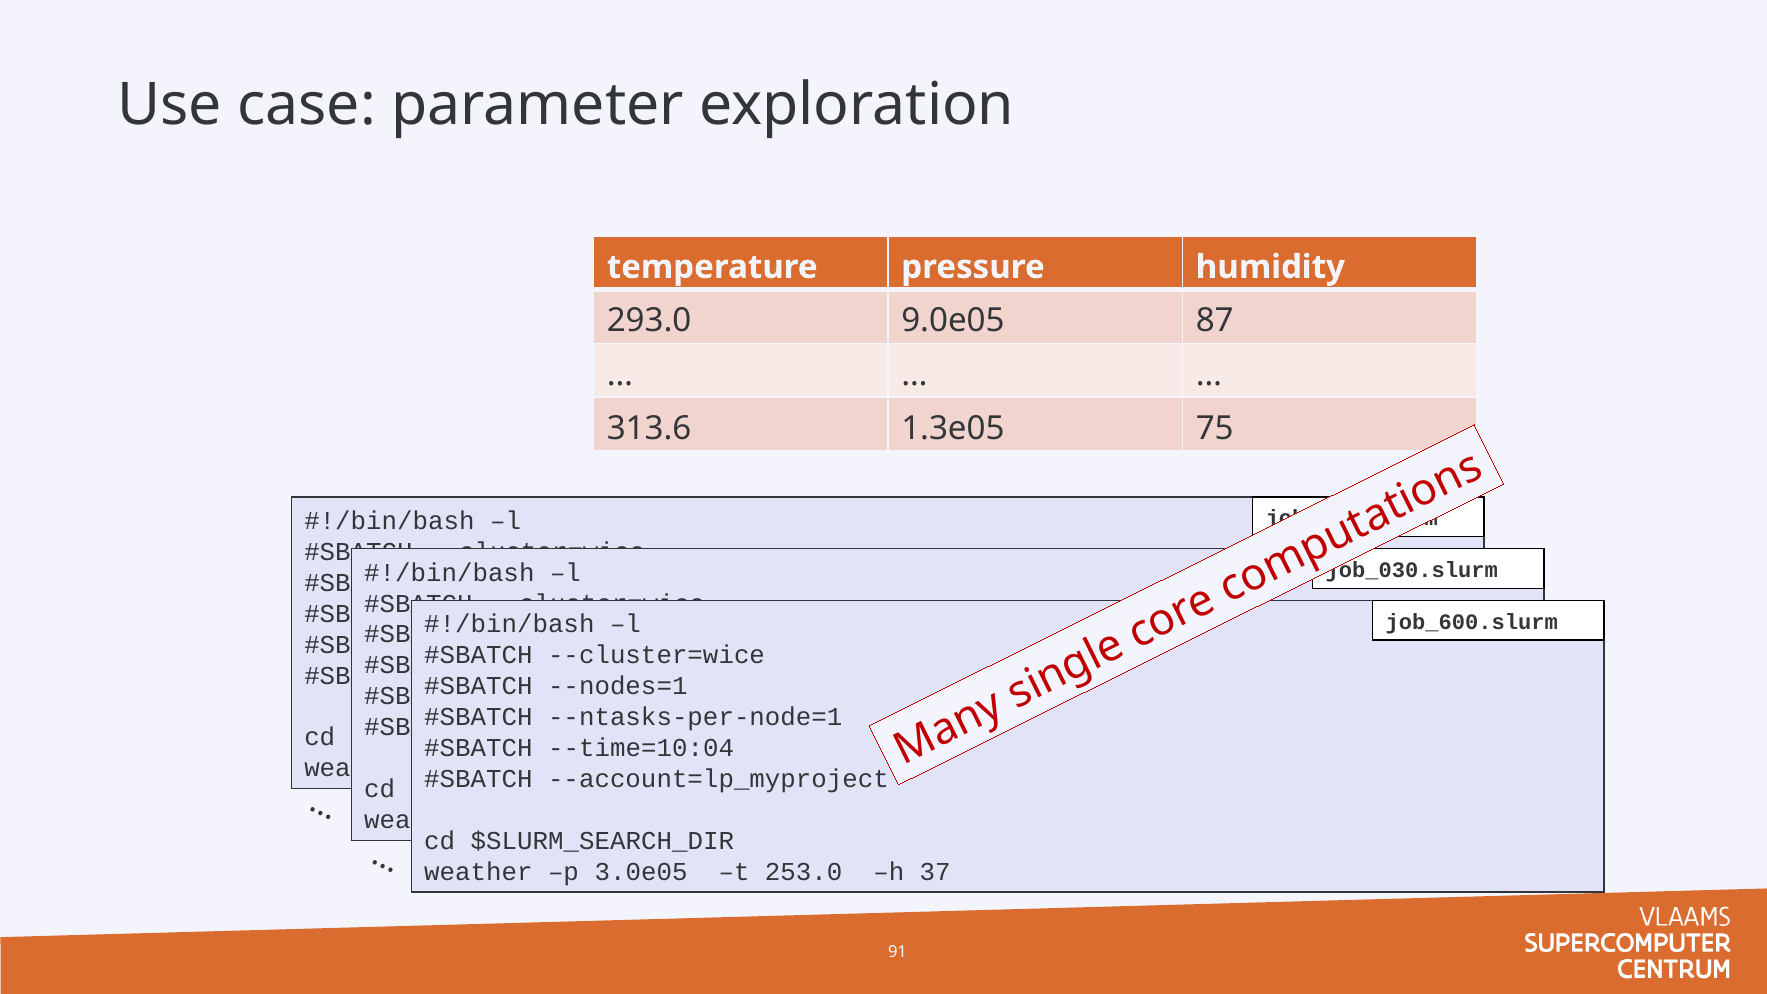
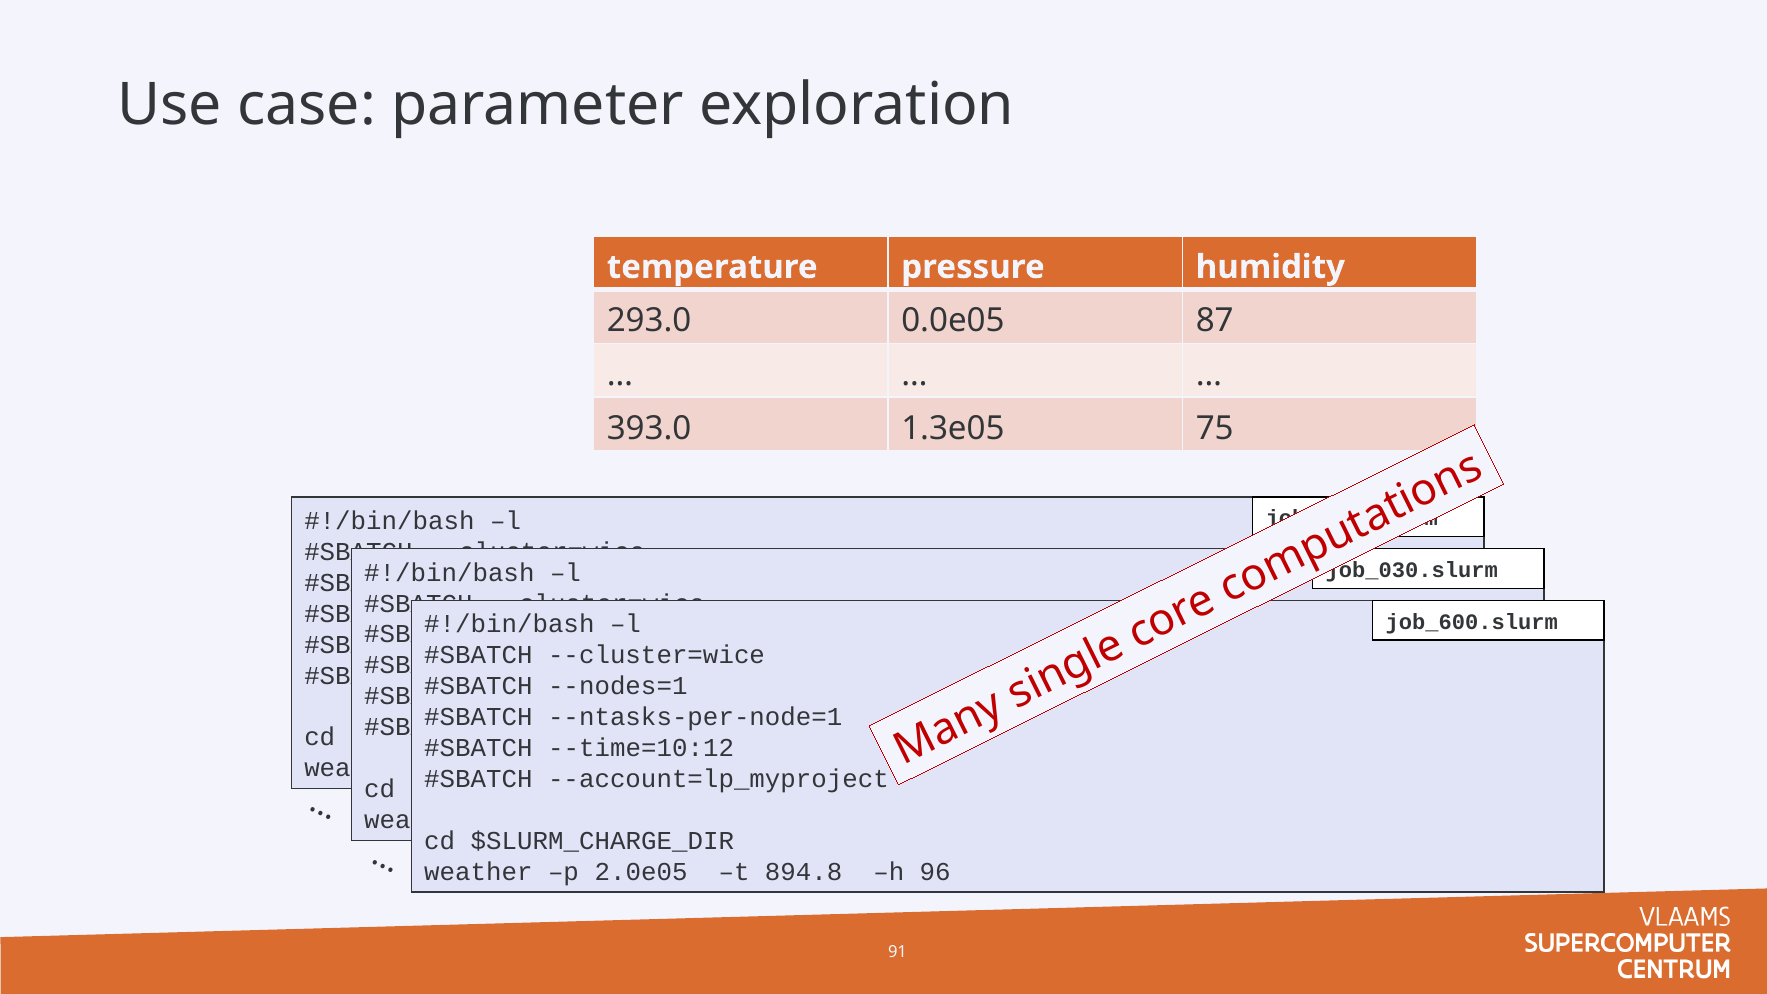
9.0e05: 9.0e05 -> 0.0e05 (953, 321)
313.6: 313.6 -> 393.0 (649, 428)
--time=10:04: --time=10:04 -> --time=10:12 (641, 748)
$SLURM_SEARCH_DIR: $SLURM_SEARCH_DIR -> $SLURM_CHARGE_DIR (602, 841)
3.0e05: 3.0e05 -> 2.0e05 (641, 872)
253.0: 253.0 -> 894.8 (804, 872)
37: 37 -> 96 (935, 872)
